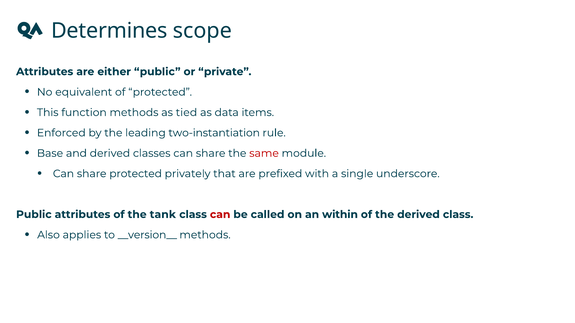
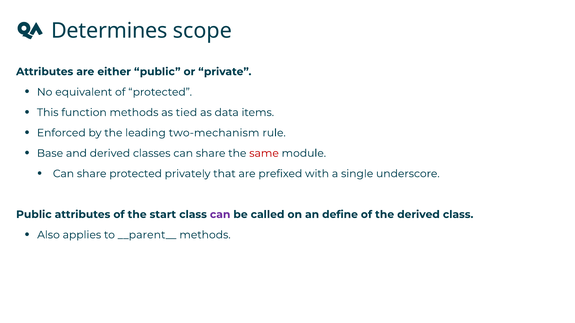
two-instantiation: two-instantiation -> two-mechanism (214, 133)
tank: tank -> start (163, 215)
can colour: red -> purple (220, 215)
within: within -> define (340, 215)
__version__: __version__ -> __parent__ (147, 235)
